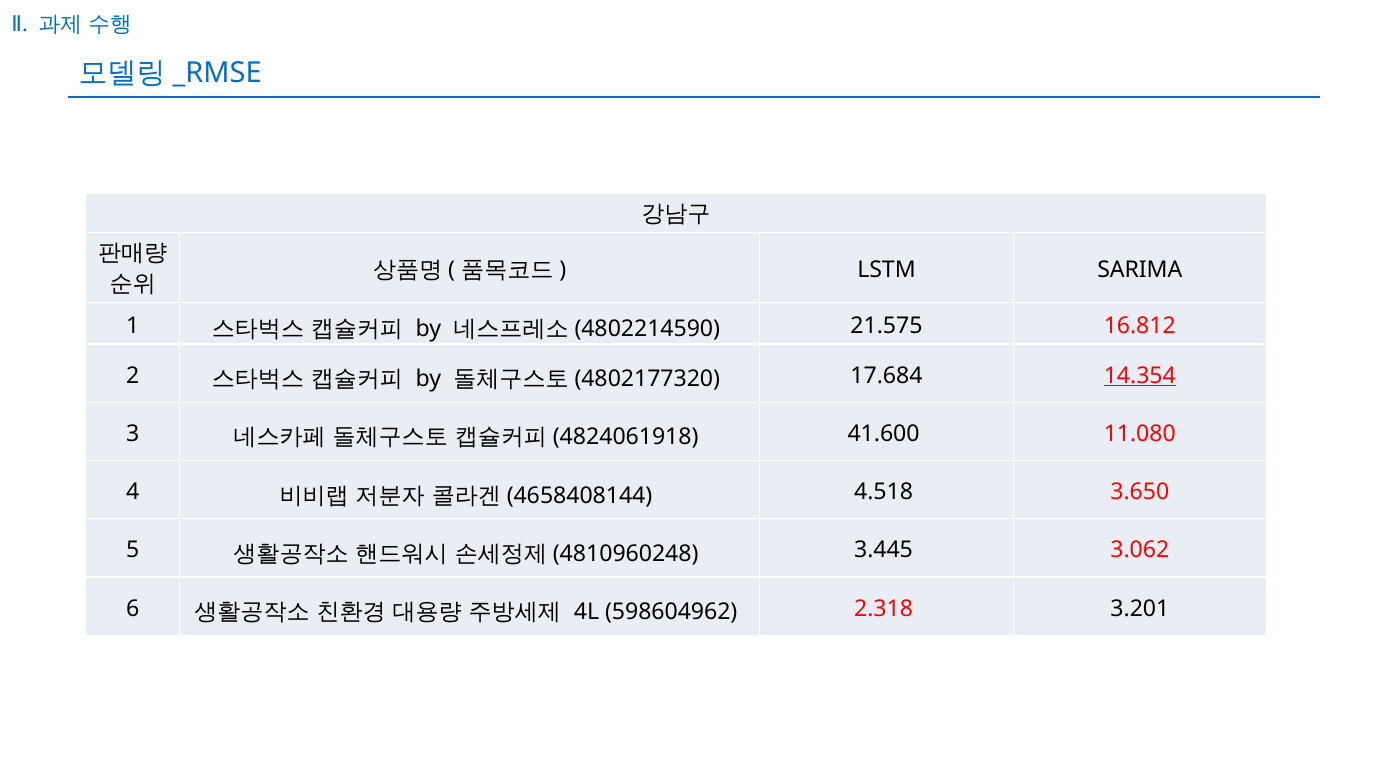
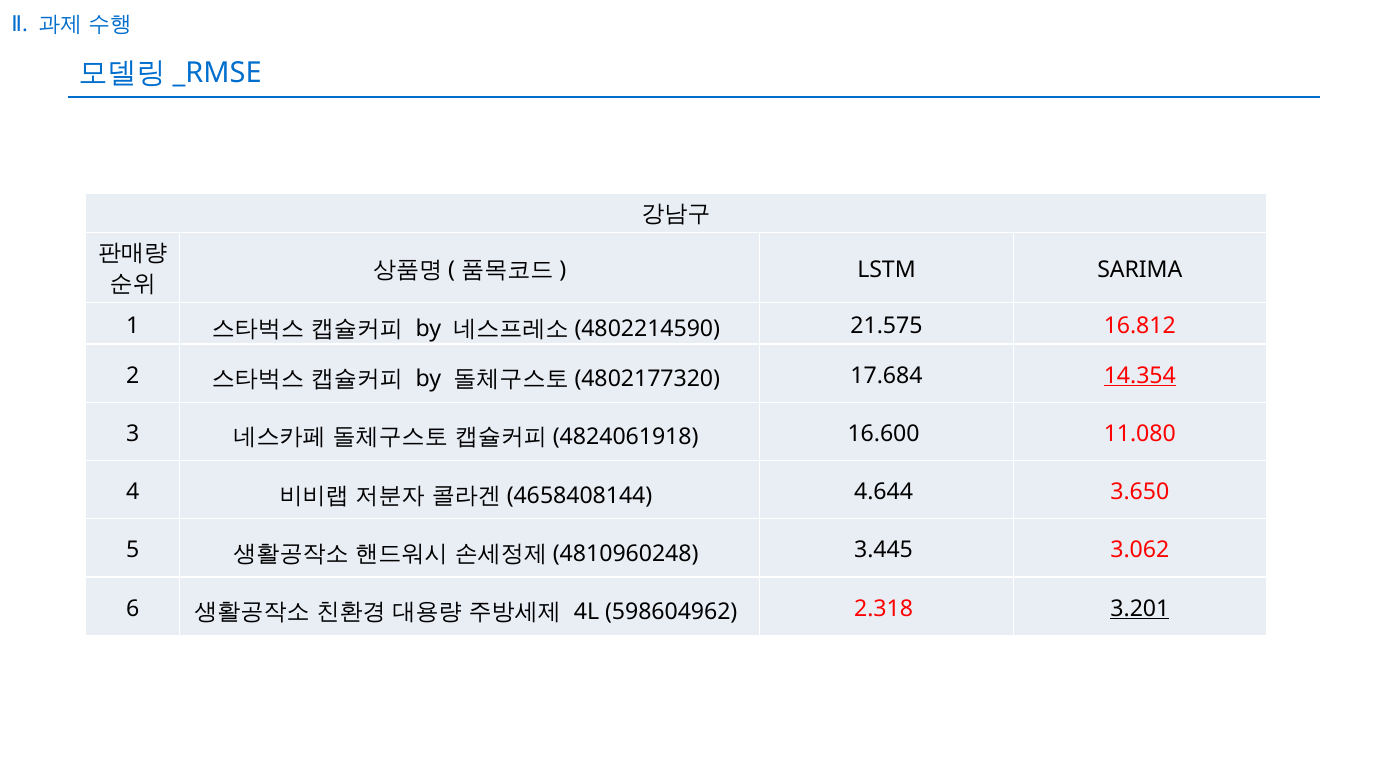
41.600: 41.600 -> 16.600 (884, 434)
4.518: 4.518 -> 4.644 (884, 492)
3.201 underline: none -> present (1140, 609)
